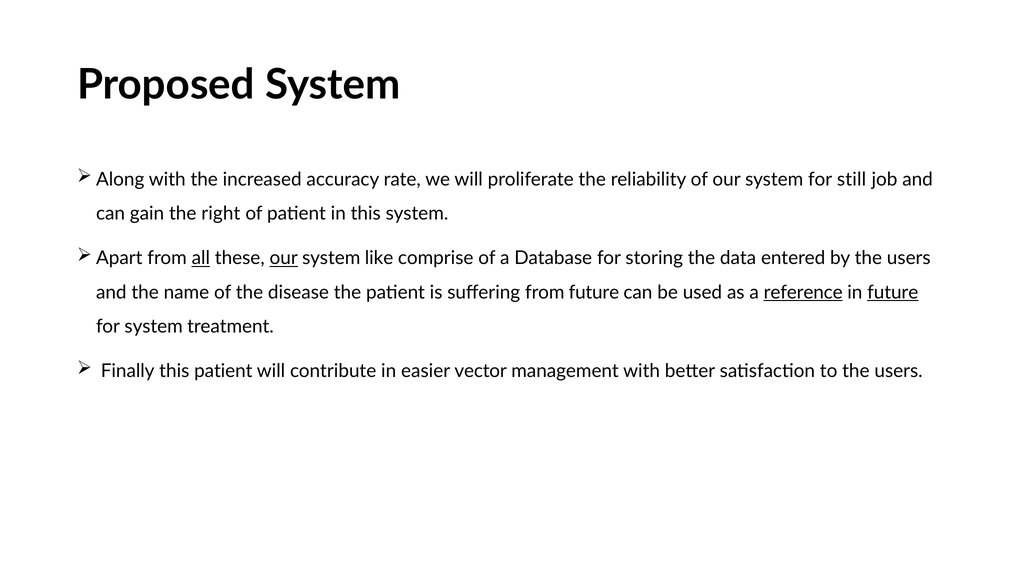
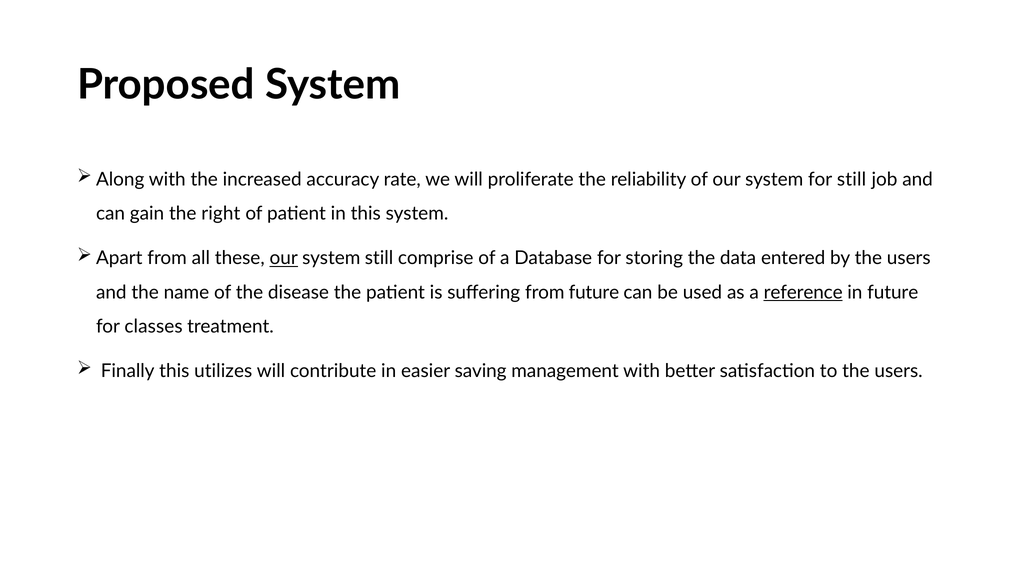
all underline: present -> none (201, 258)
system like: like -> still (379, 258)
future underline: present -> none (893, 292)
for system: system -> classes (154, 326)
this patient: patient -> utilizes (223, 371)
vector: vector -> saving (481, 371)
